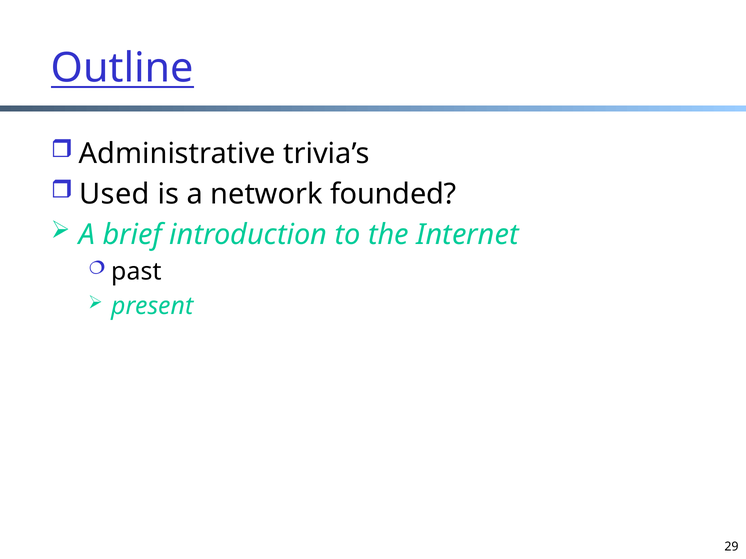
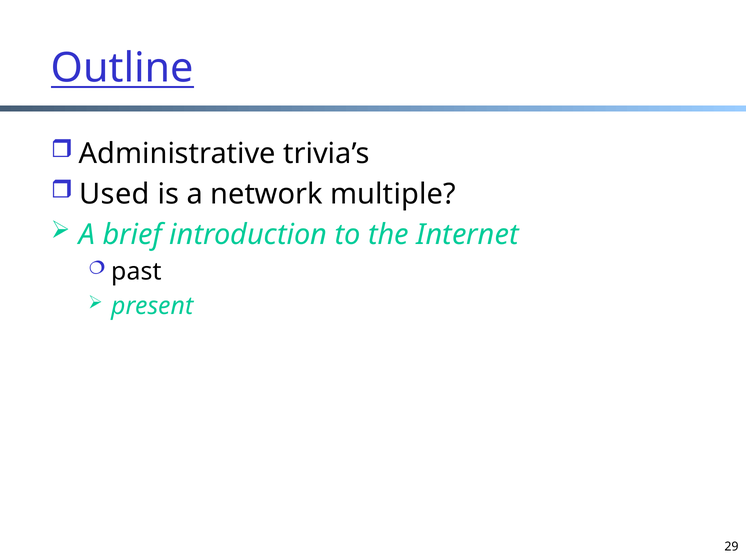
founded: founded -> multiple (393, 194)
